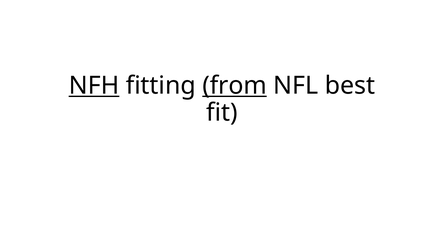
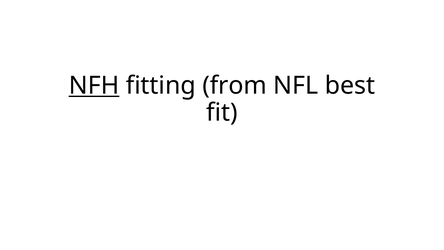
from underline: present -> none (235, 86)
